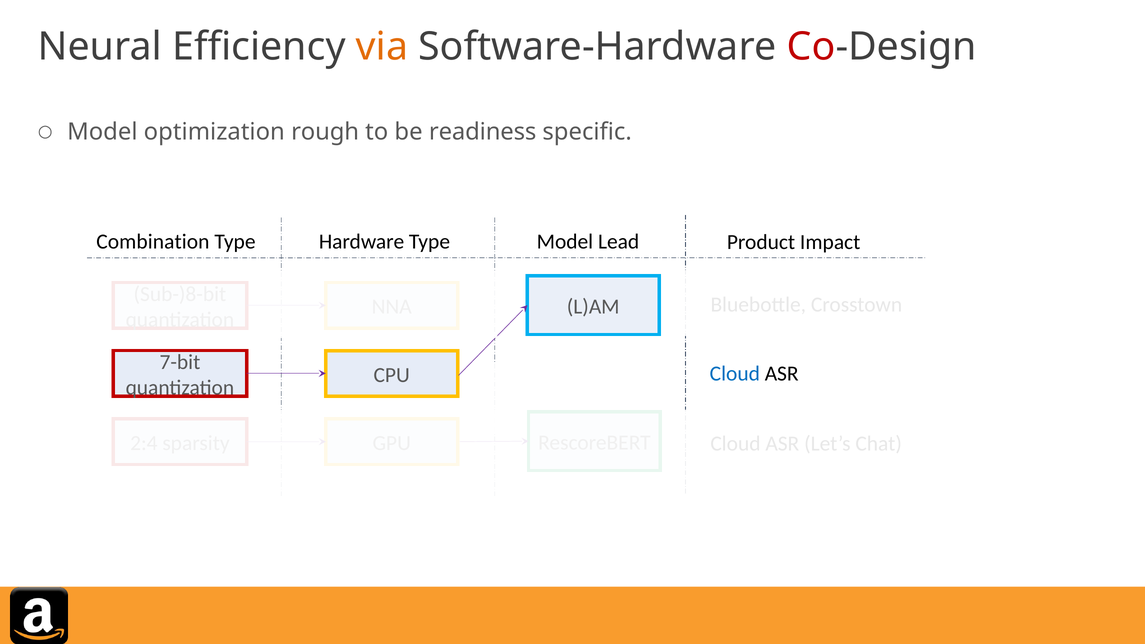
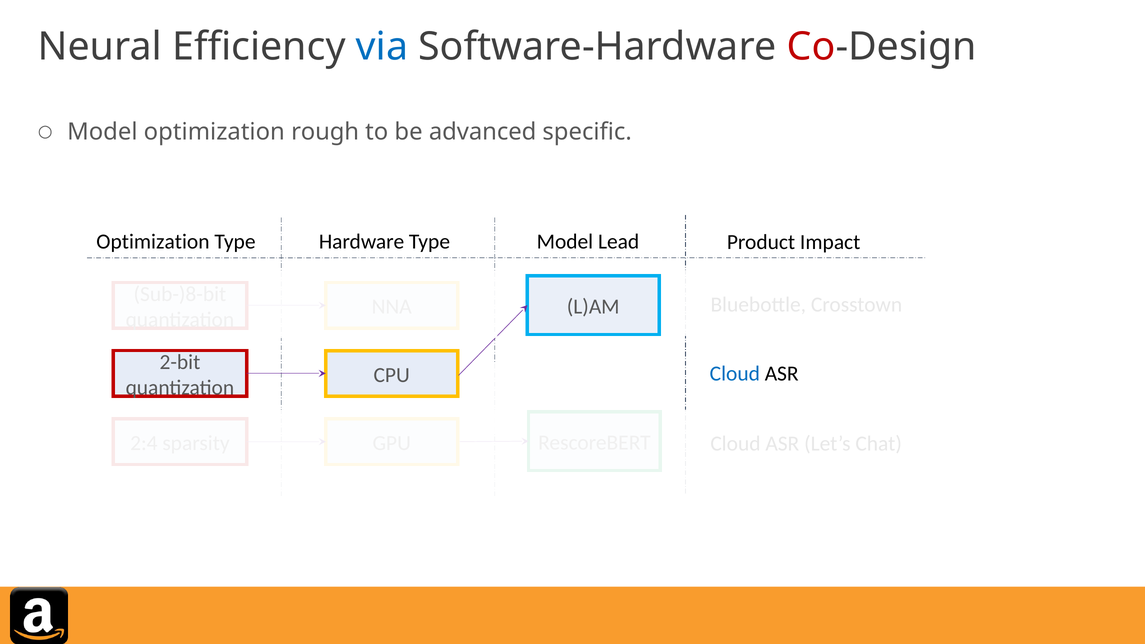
via colour: orange -> blue (382, 47)
readiness: readiness -> advanced (483, 132)
Combination: Combination -> Optimization (153, 242)
7-bit: 7-bit -> 2-bit (180, 362)
